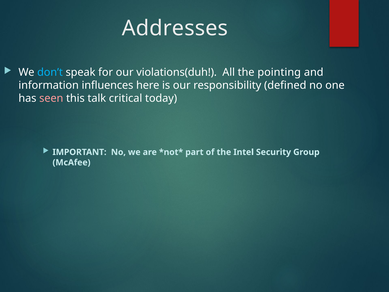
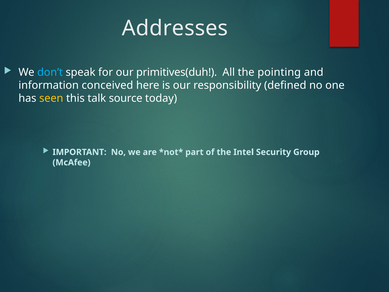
violations(duh: violations(duh -> primitives(duh (177, 72)
influences: influences -> conceived (107, 85)
seen colour: pink -> yellow (51, 98)
critical: critical -> source (126, 98)
